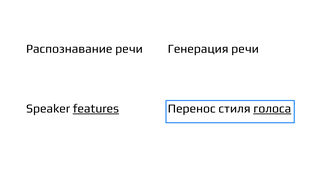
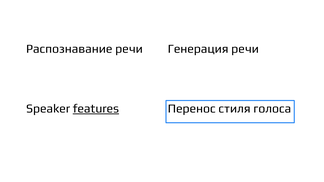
голоса underline: present -> none (272, 109)
